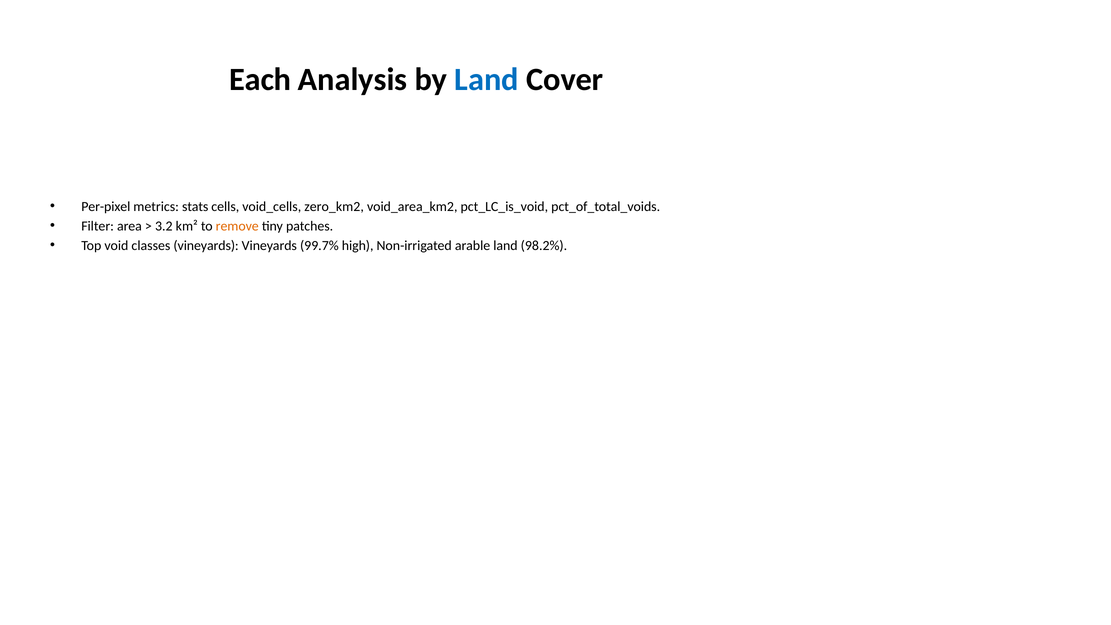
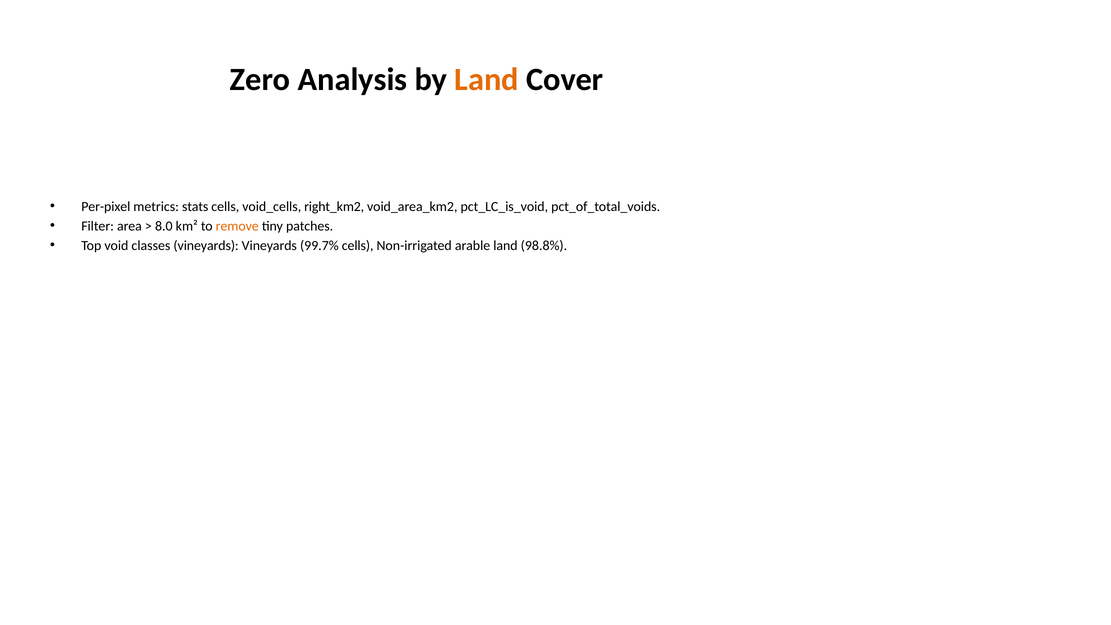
Each: Each -> Zero (260, 79)
Land colour: blue -> orange (487, 79)
zero_km2: zero_km2 -> right_km2 (334, 207)
3.2: 3.2 -> 8.0 (164, 226)
99.7% high: high -> cells (358, 245)
98.2%: 98.2% -> 98.8% (544, 245)
